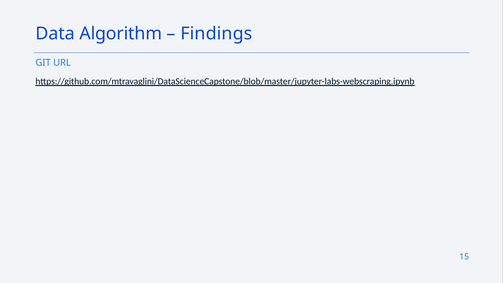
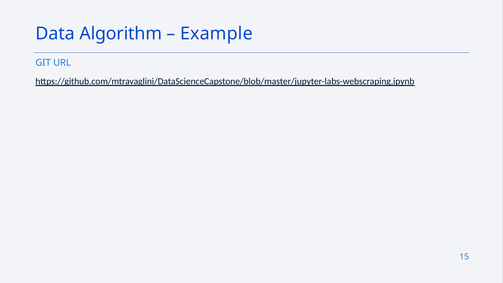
Findings: Findings -> Example (216, 34)
